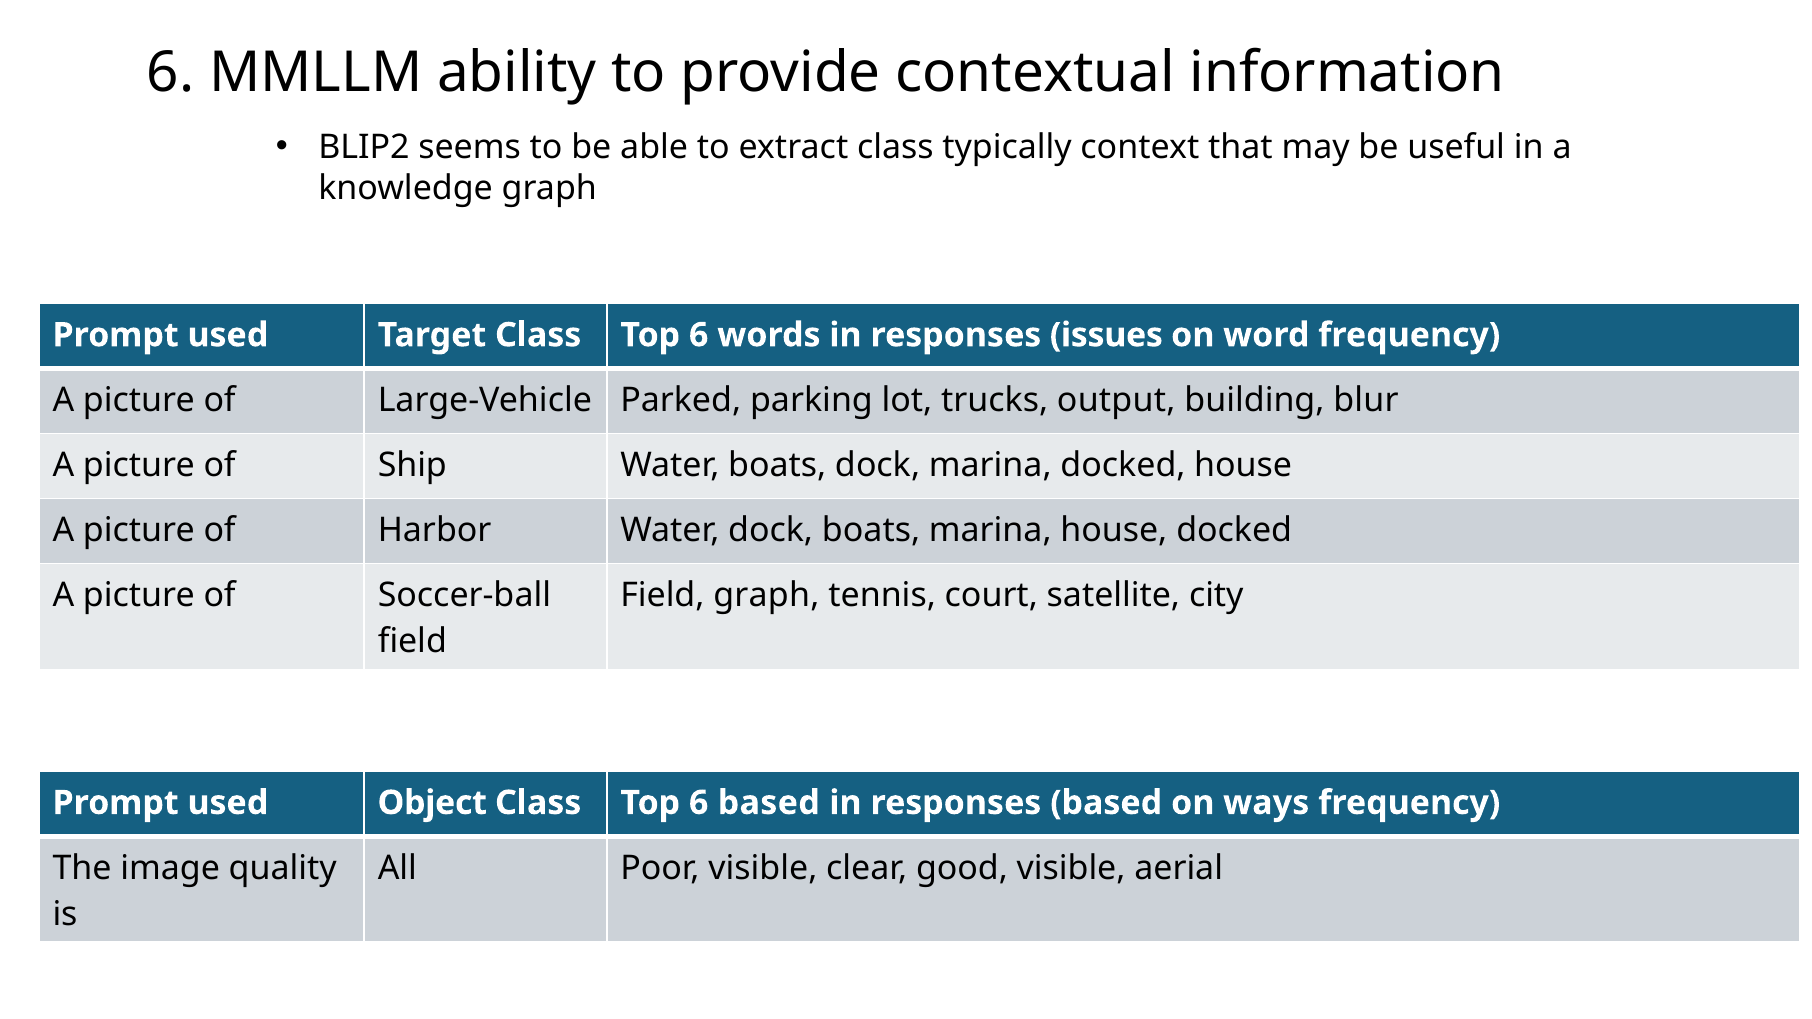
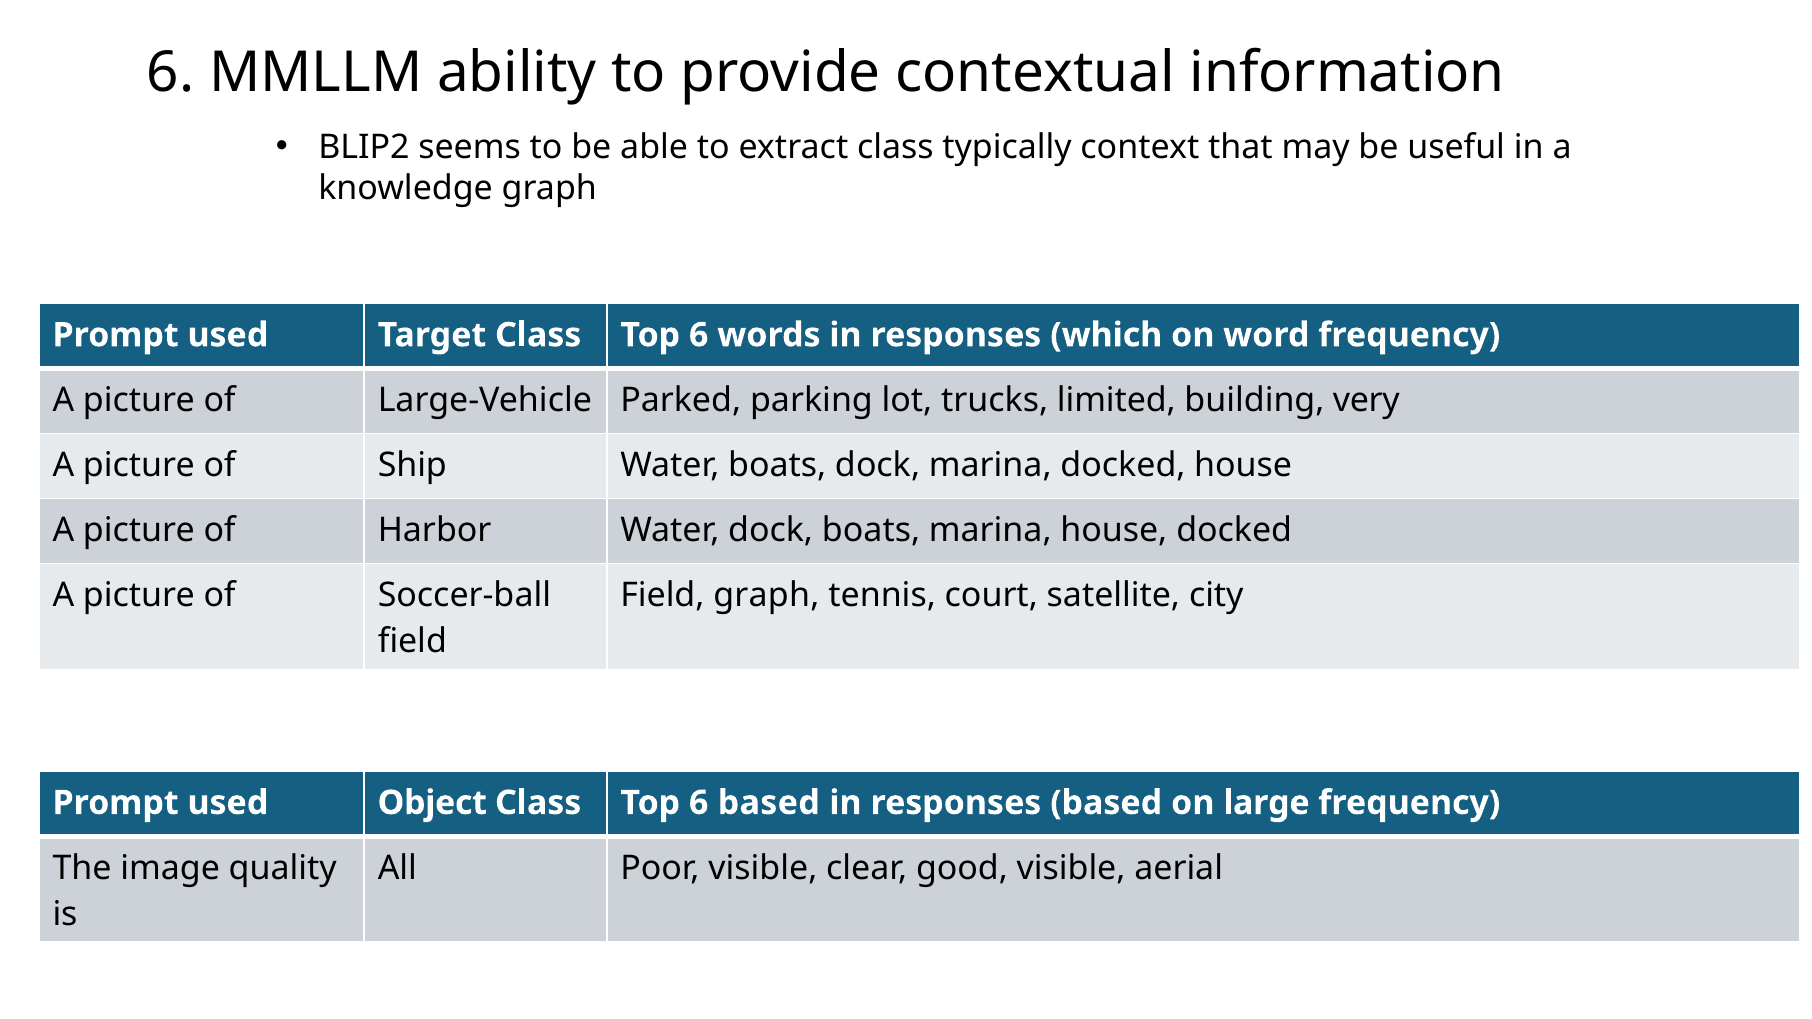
issues: issues -> which (1106, 335)
output: output -> limited (1116, 400)
blur: blur -> very (1366, 400)
ways: ways -> large (1266, 803)
